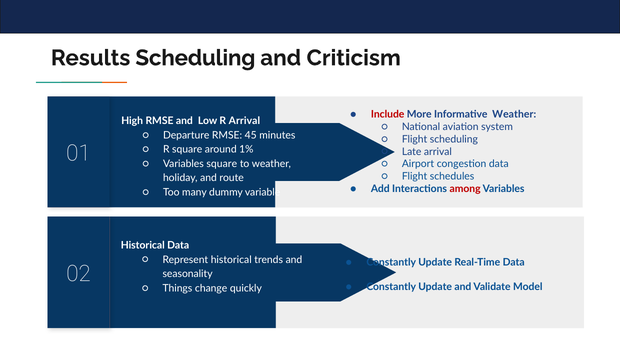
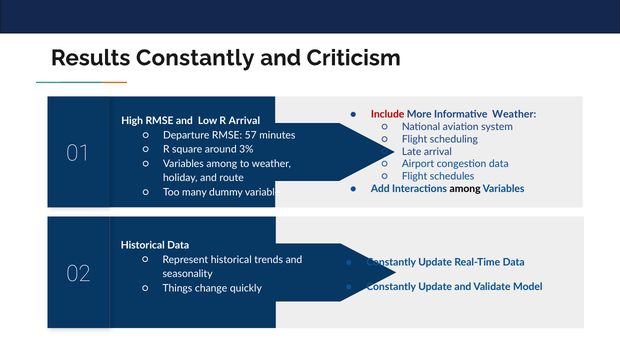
Results Scheduling: Scheduling -> Constantly (195, 58)
45: 45 -> 57 (251, 135)
1%: 1% -> 3% (246, 149)
Variables square: square -> among (222, 164)
among colour: red -> black (465, 189)
